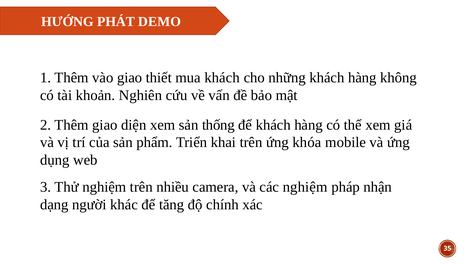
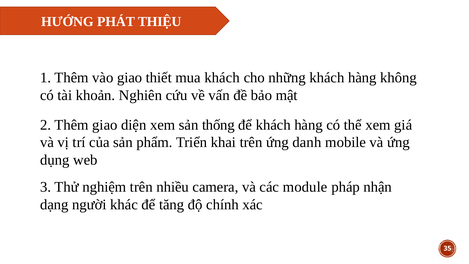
DEMO: DEMO -> THIỆU (160, 22)
khóa: khóa -> danh (307, 142)
các nghiệm: nghiệm -> module (305, 187)
